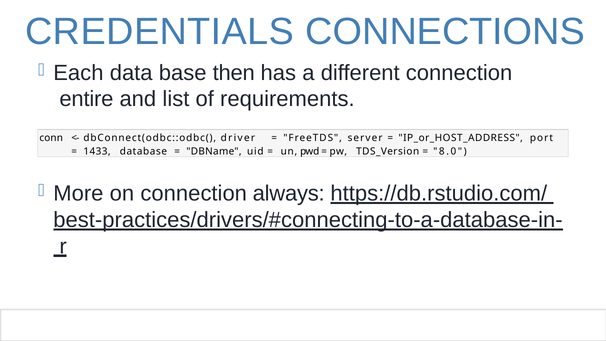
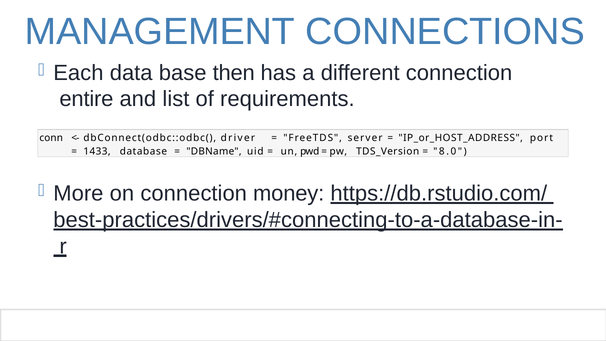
CREDENTIALS: CREDENTIALS -> MANAGEMENT (160, 32)
always: always -> money (289, 193)
